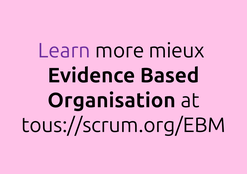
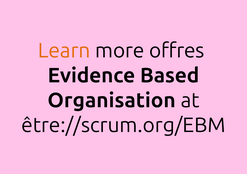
Learn colour: purple -> orange (64, 51)
mieux: mieux -> offres (177, 51)
tous://scrum.org/EBM: tous://scrum.org/EBM -> être://scrum.org/EBM (123, 125)
